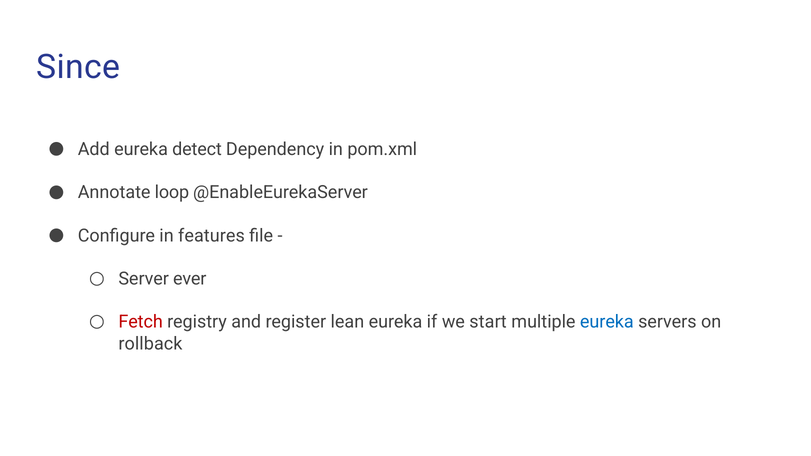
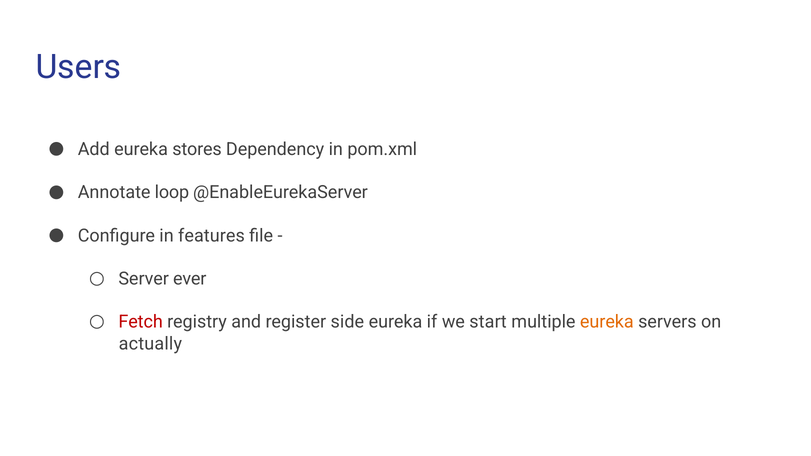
Since: Since -> Users (78, 67)
detect: detect -> stores (197, 149)
lean: lean -> side (347, 322)
eureka colour: blue -> orange (607, 322)
rollback: rollback -> actually (150, 344)
